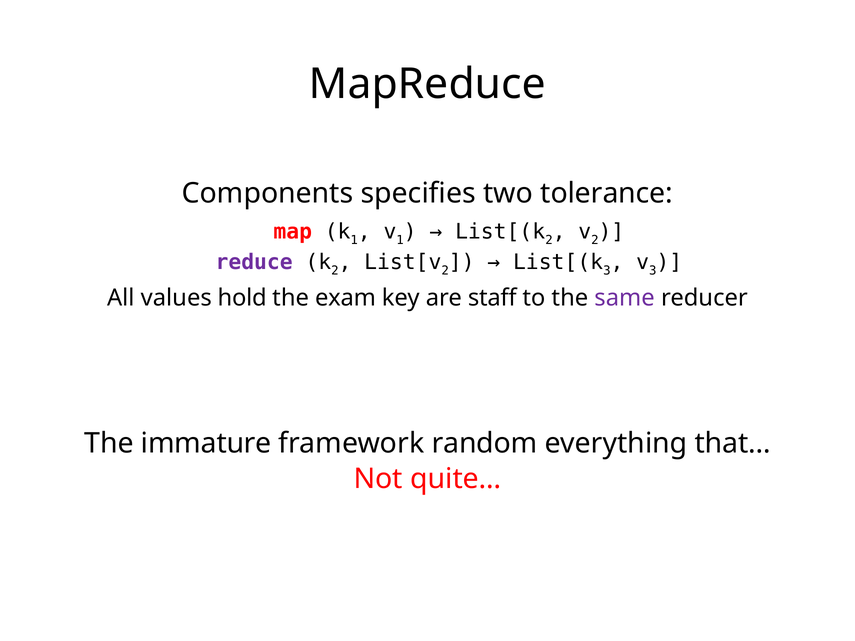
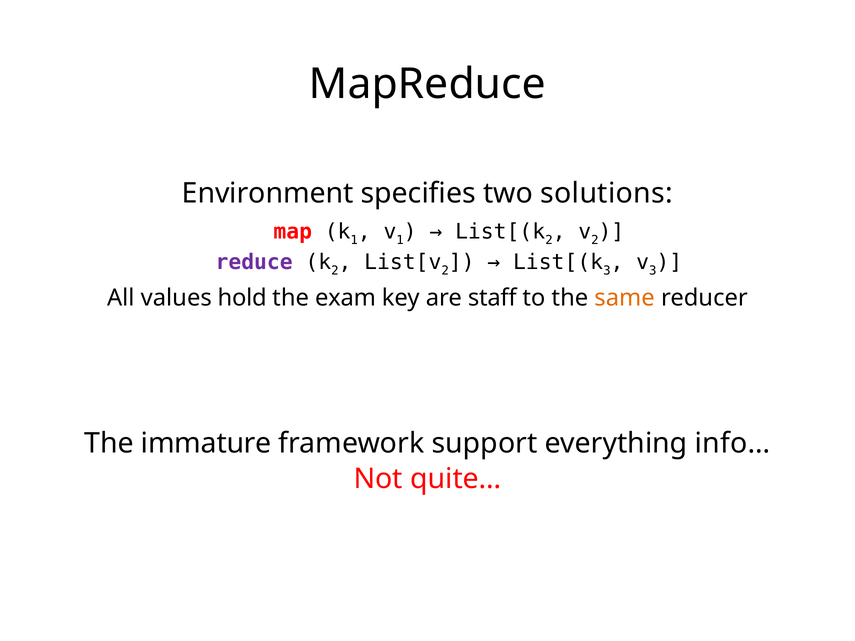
Components: Components -> Environment (268, 193)
tolerance: tolerance -> solutions (607, 193)
same colour: purple -> orange (625, 298)
random: random -> support (484, 444)
that…: that… -> info… (733, 444)
